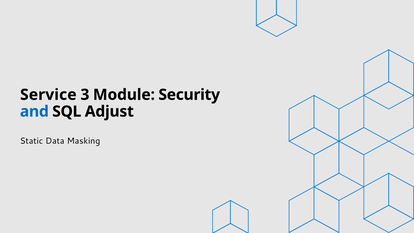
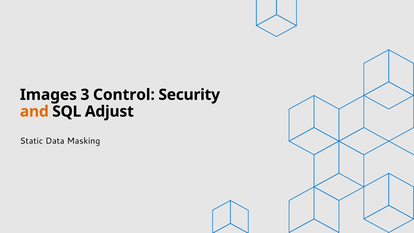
Service: Service -> Images (48, 95)
Module: Module -> Control (124, 95)
and colour: blue -> orange (34, 111)
